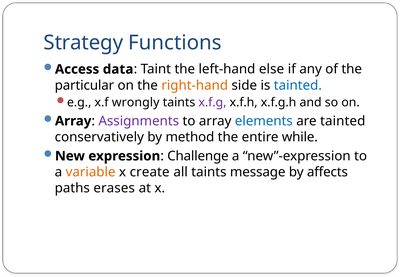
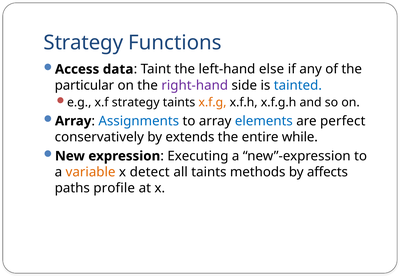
right-hand colour: orange -> purple (195, 85)
x.f wrongly: wrongly -> strategy (136, 103)
x.f.g colour: purple -> orange (212, 103)
Assignments colour: purple -> blue (139, 121)
are tainted: tainted -> perfect (343, 121)
method: method -> extends (190, 137)
Challenge: Challenge -> Executing (198, 156)
create: create -> detect (150, 172)
message: message -> methods (258, 172)
erases: erases -> profile (114, 188)
